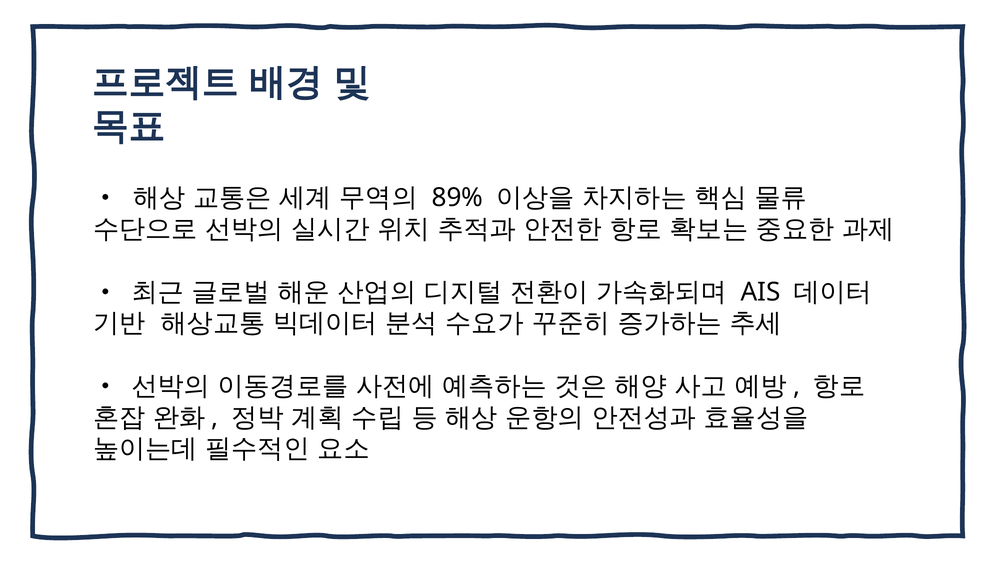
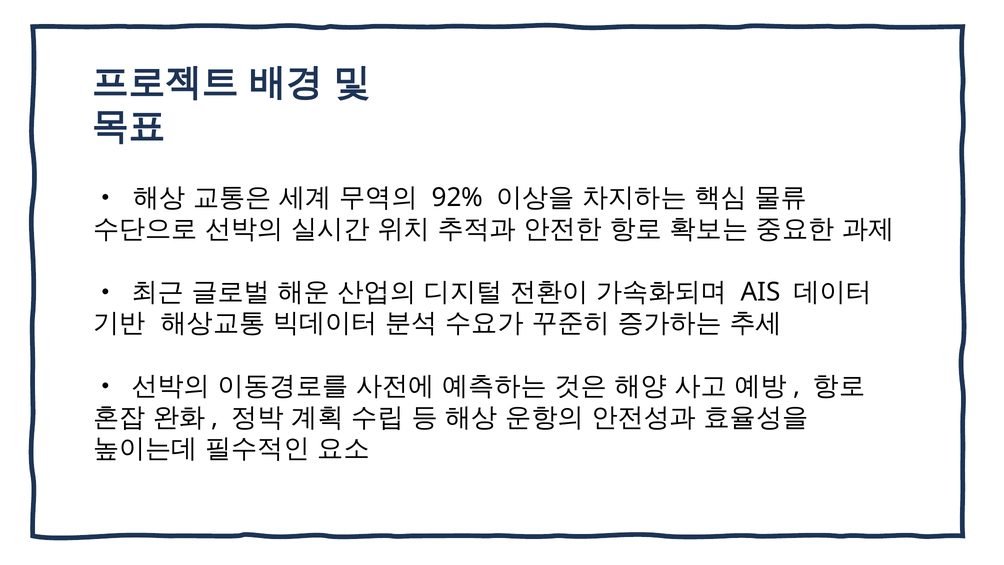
89%: 89% -> 92% (457, 198)
